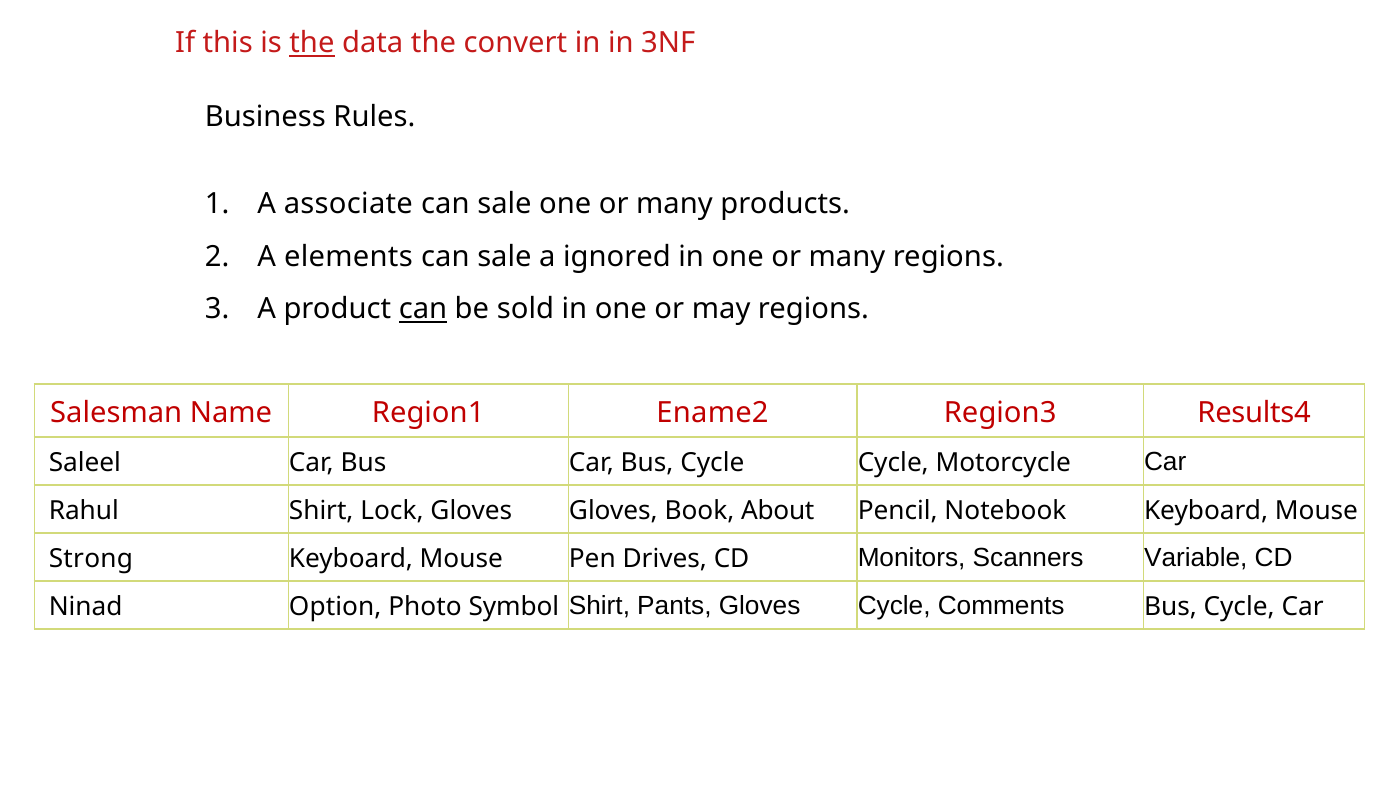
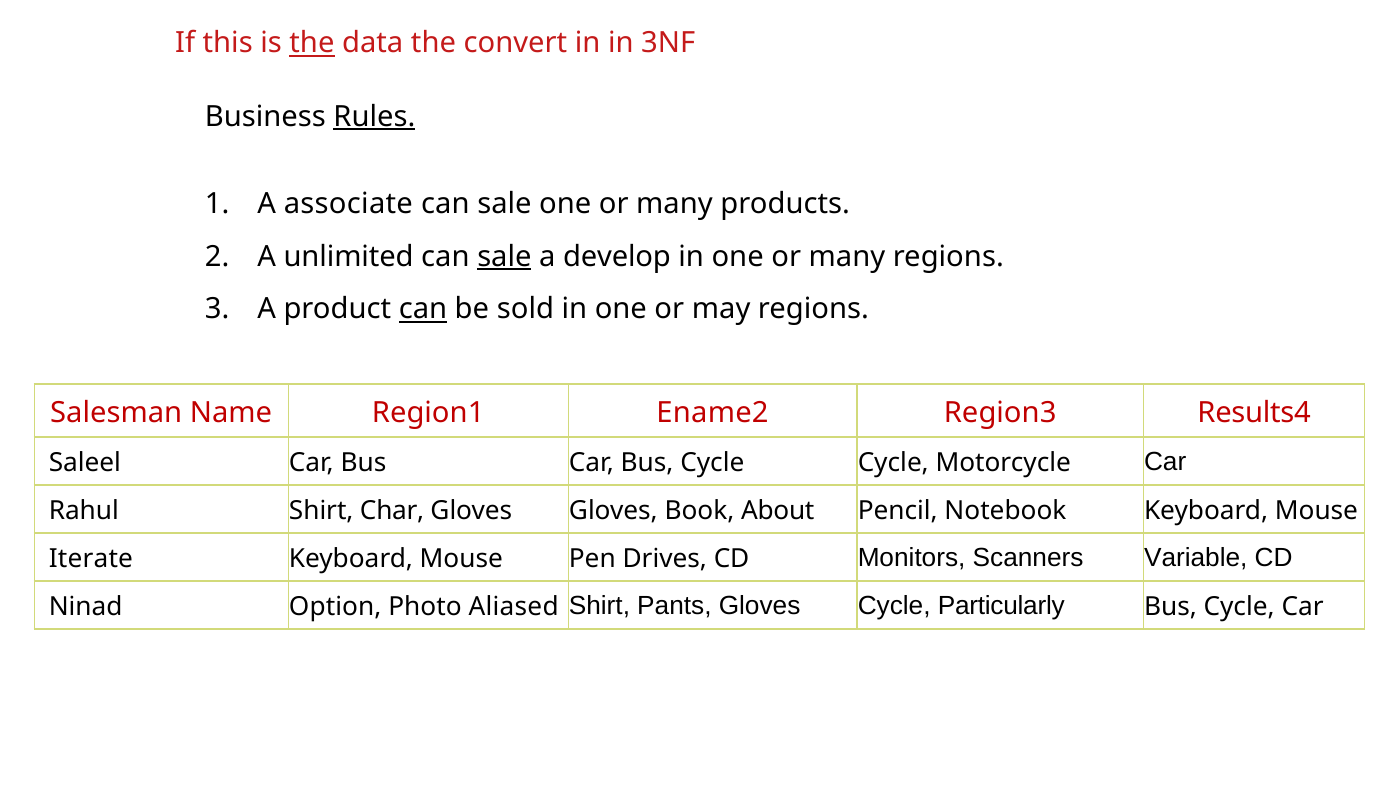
Rules underline: none -> present (374, 117)
elements: elements -> unlimited (349, 257)
sale underline: none -> present (504, 257)
ignored: ignored -> develop (617, 257)
Lock: Lock -> Char (392, 511)
Strong: Strong -> Iterate (91, 559)
Symbol: Symbol -> Aliased (514, 607)
Comments: Comments -> Particularly (1001, 606)
